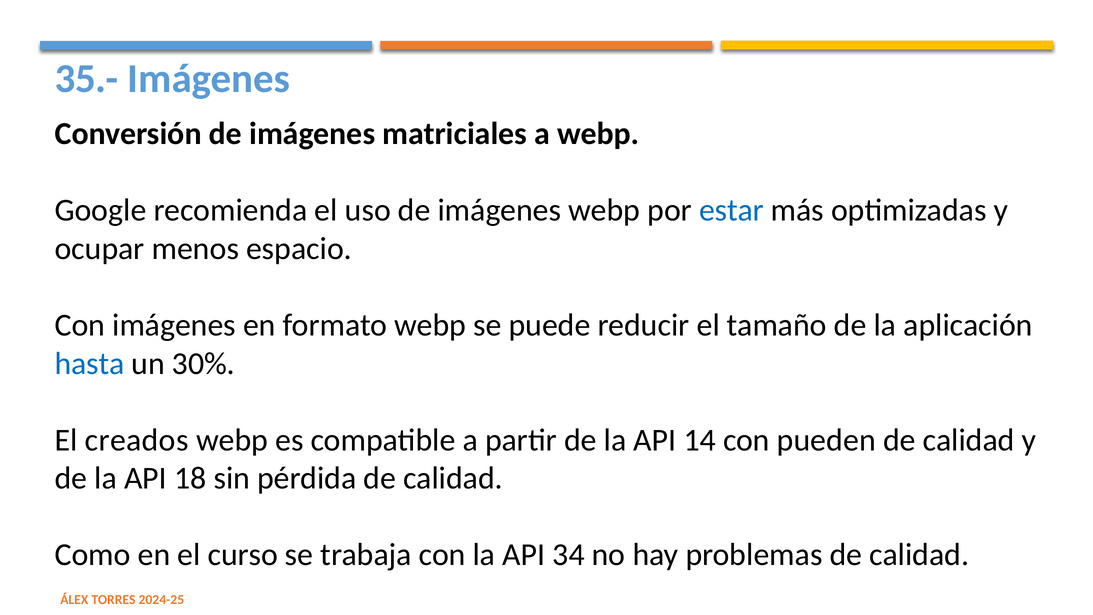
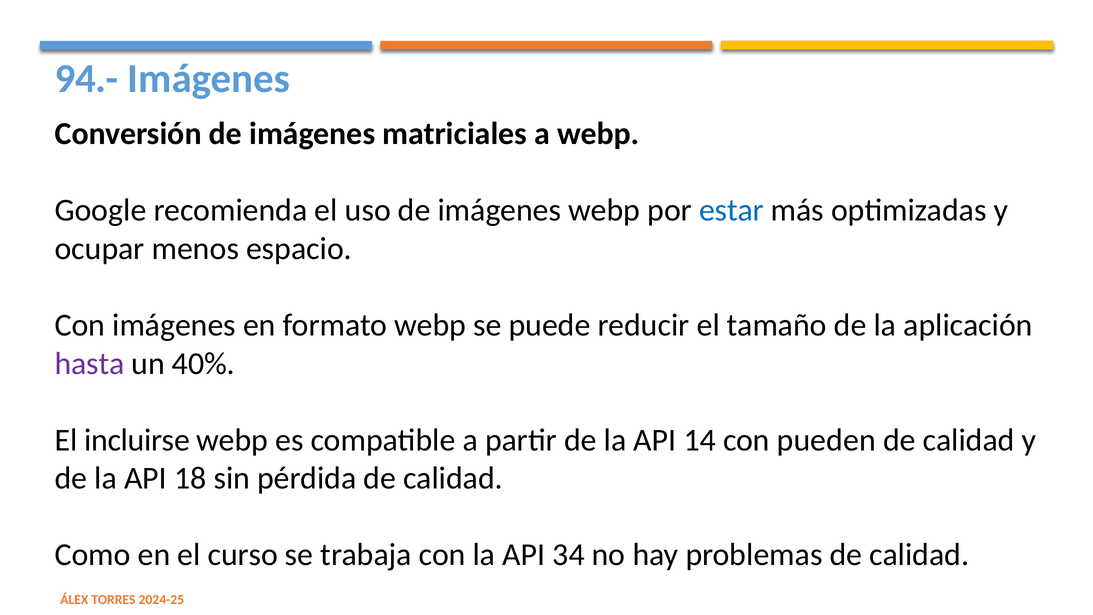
35.-: 35.- -> 94.- (87, 79)
hasta colour: blue -> purple (90, 363)
30%: 30% -> 40% (203, 363)
creados: creados -> incluirse (137, 440)
